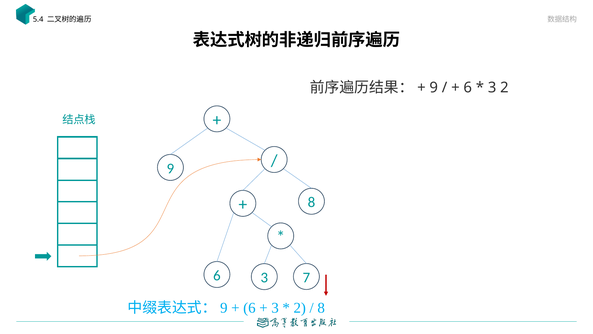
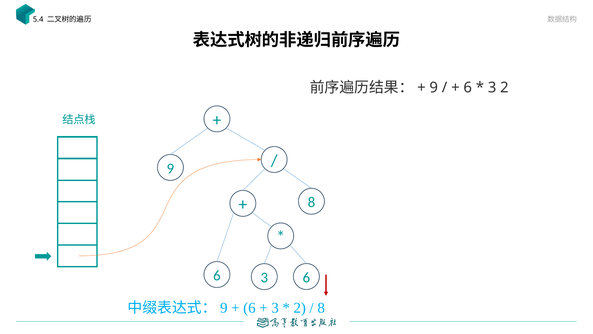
3 7: 7 -> 6 (306, 277)
